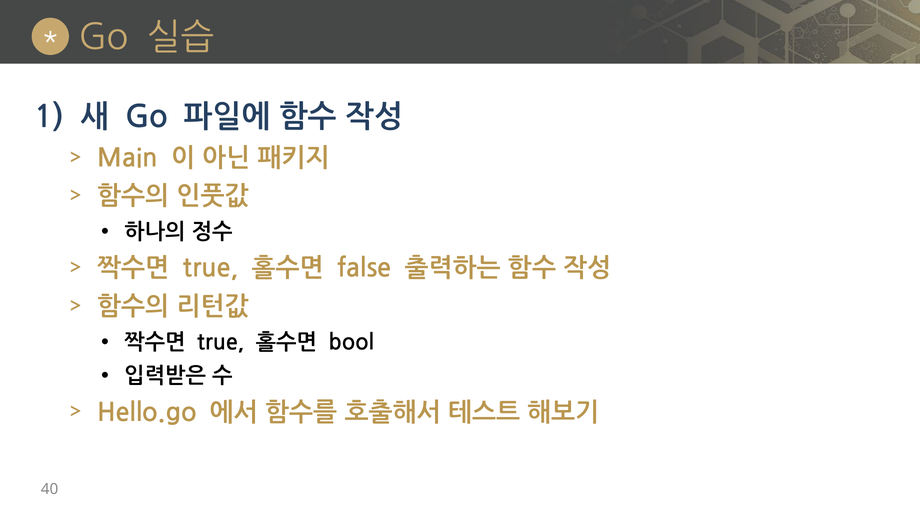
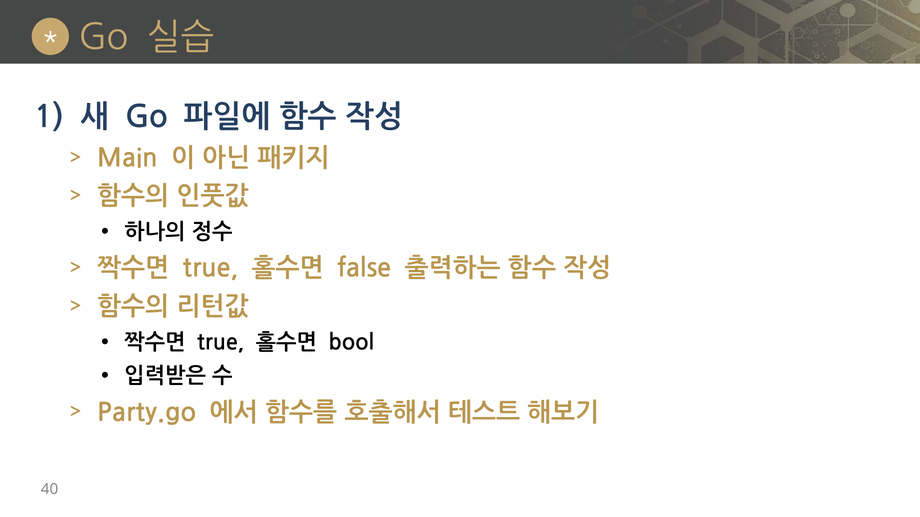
Hello.go: Hello.go -> Party.go (147, 413)
